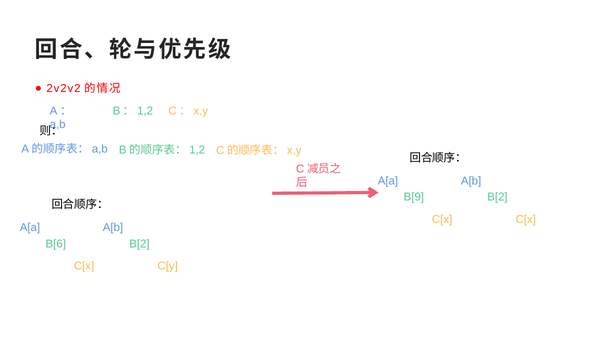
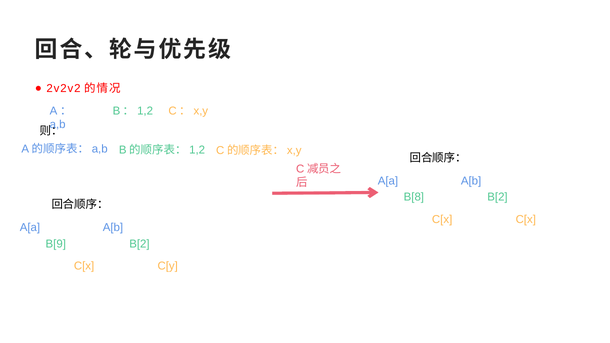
B[9: B[9 -> B[8 (414, 197)
B[6: B[6 -> B[9 (56, 244)
